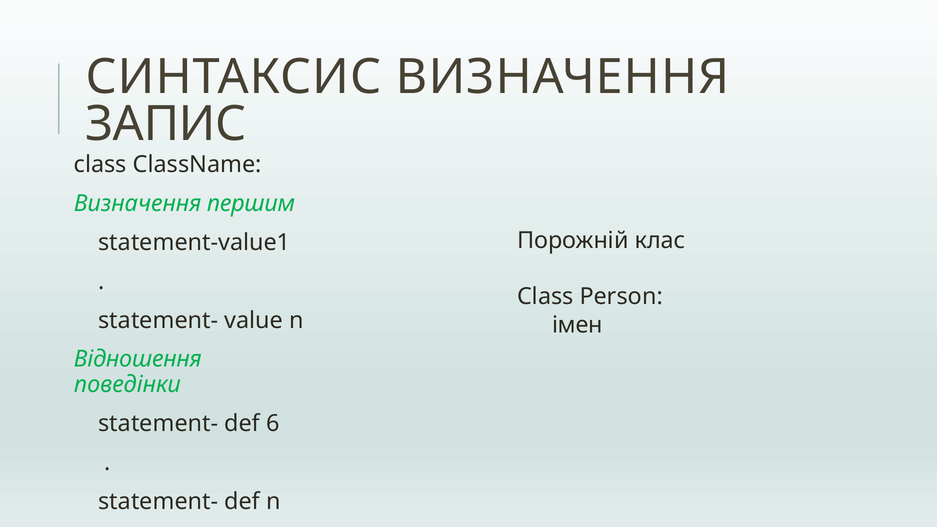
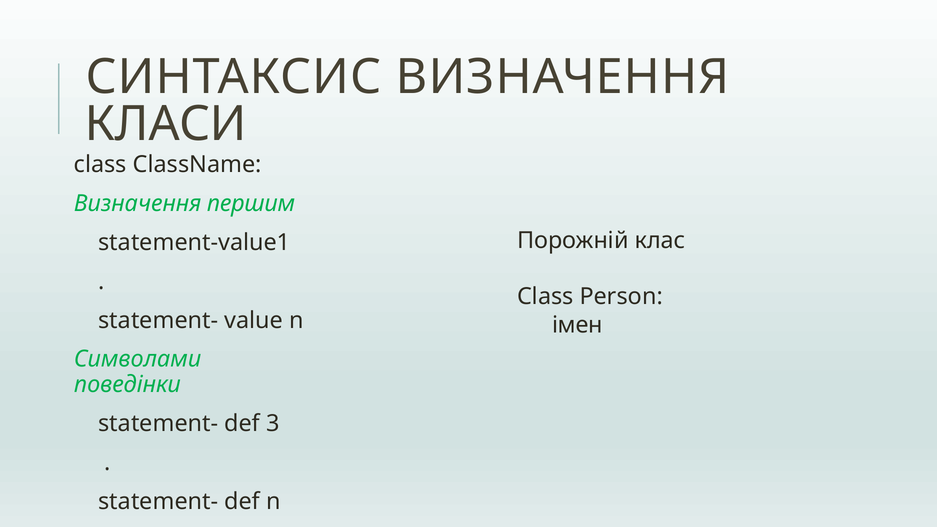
ЗАПИС: ЗАПИС -> КЛАСИ (166, 124)
Відношення: Відношення -> Символами (138, 359)
6: 6 -> 3 (273, 424)
